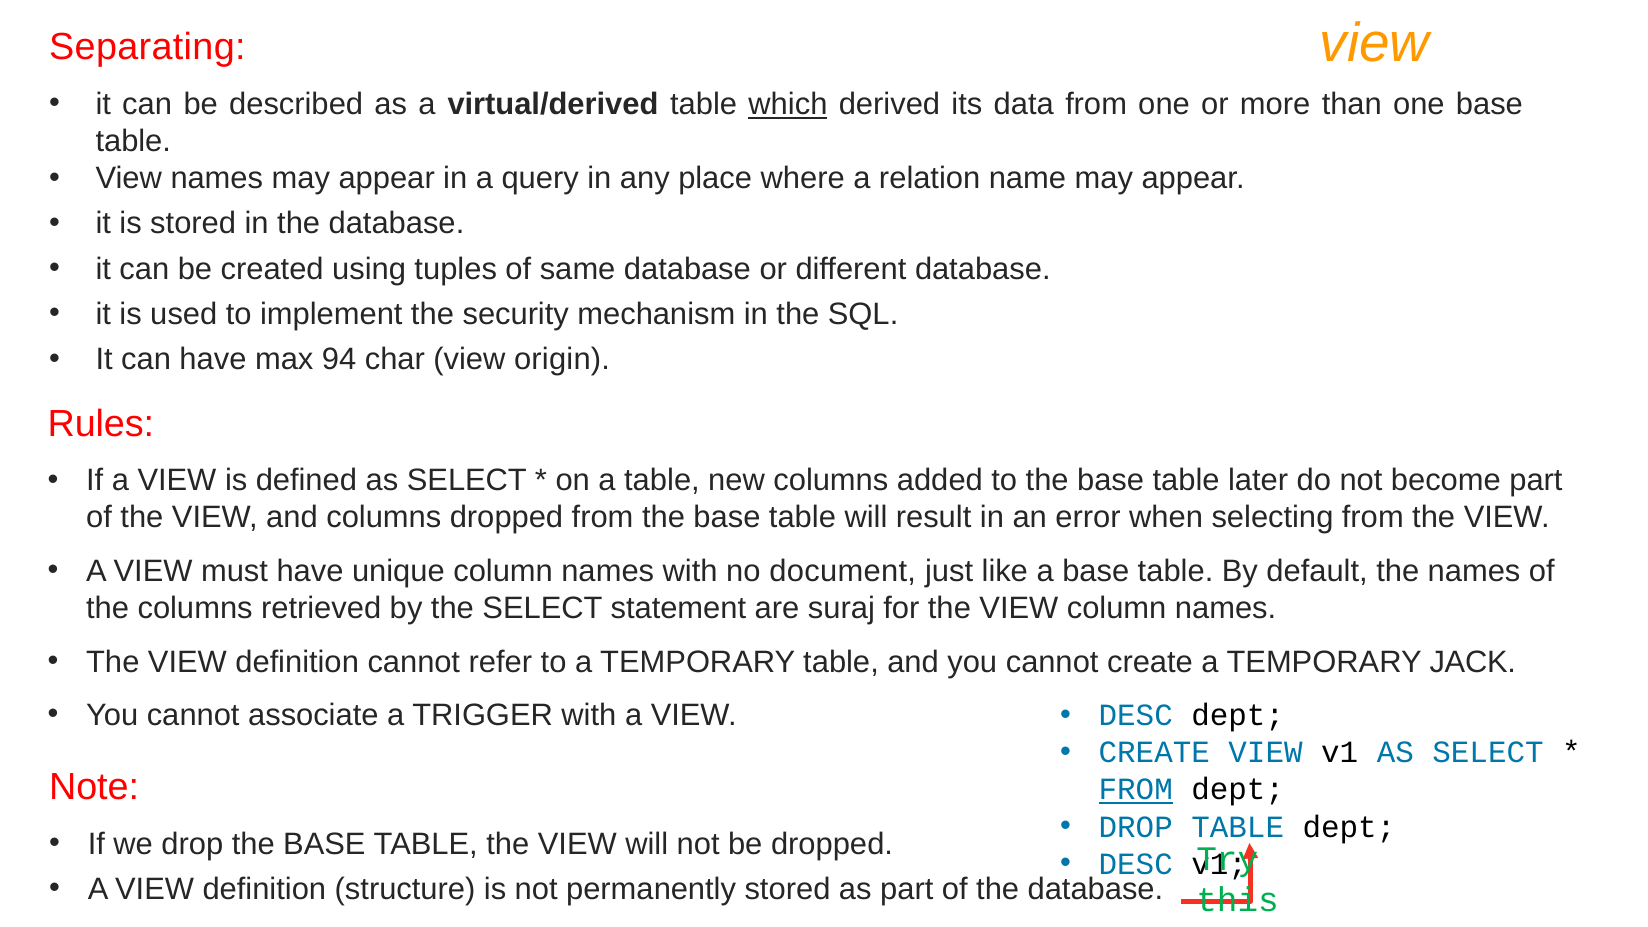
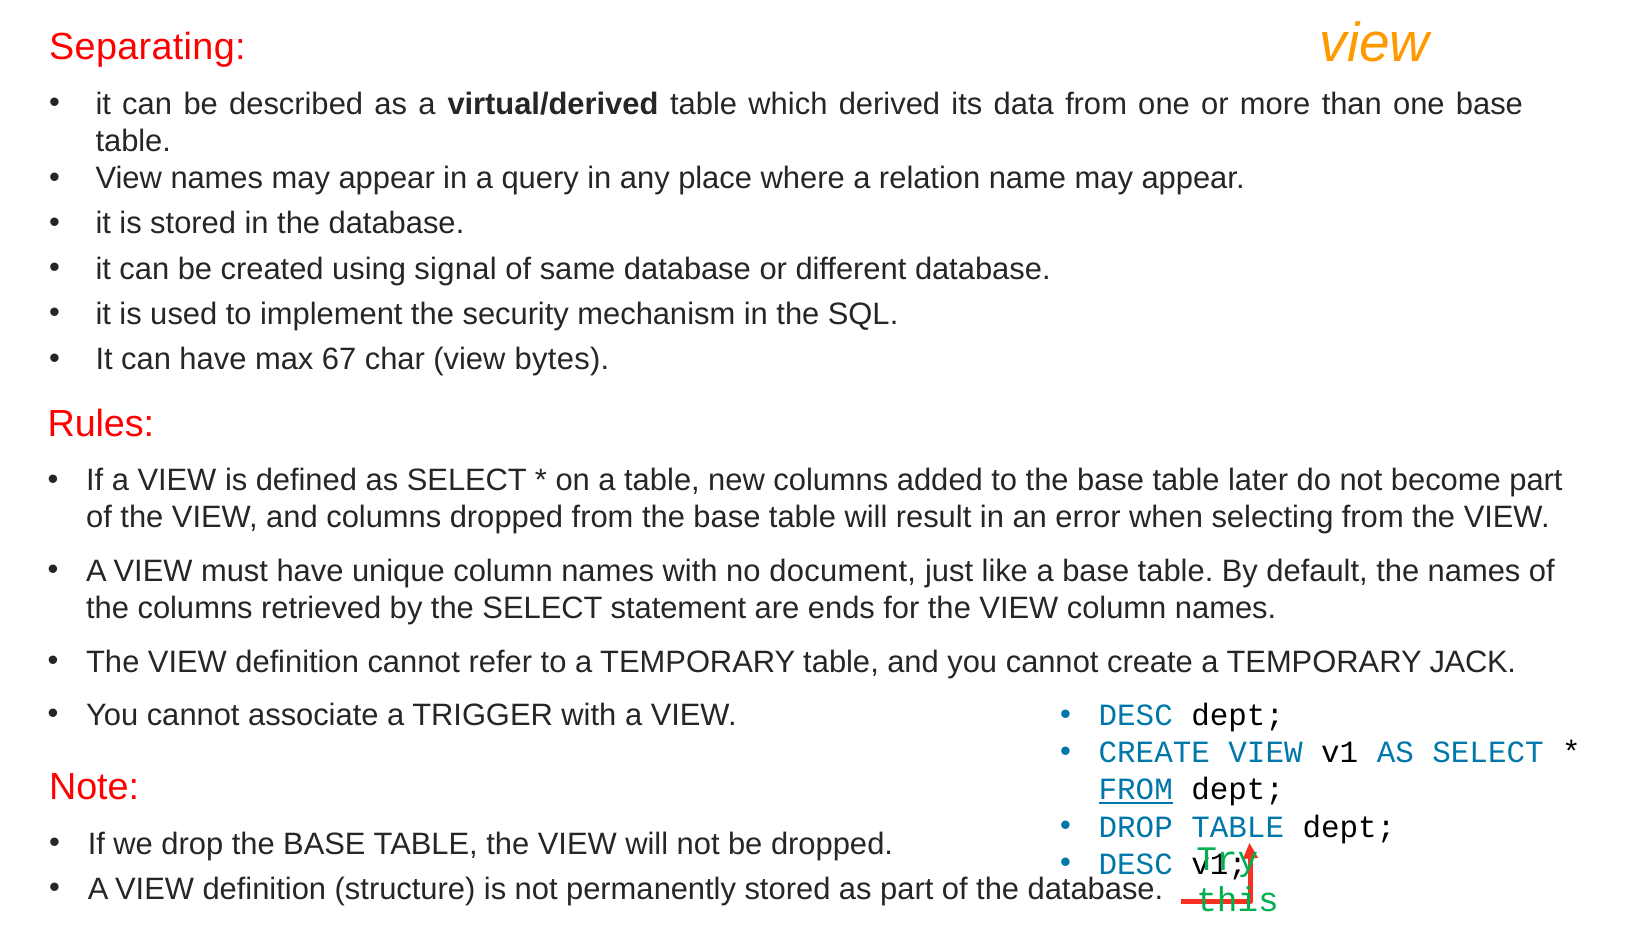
which underline: present -> none (788, 104)
tuples: tuples -> signal (456, 269)
94: 94 -> 67 (339, 360)
origin: origin -> bytes (562, 360)
suraj: suraj -> ends (841, 608)
